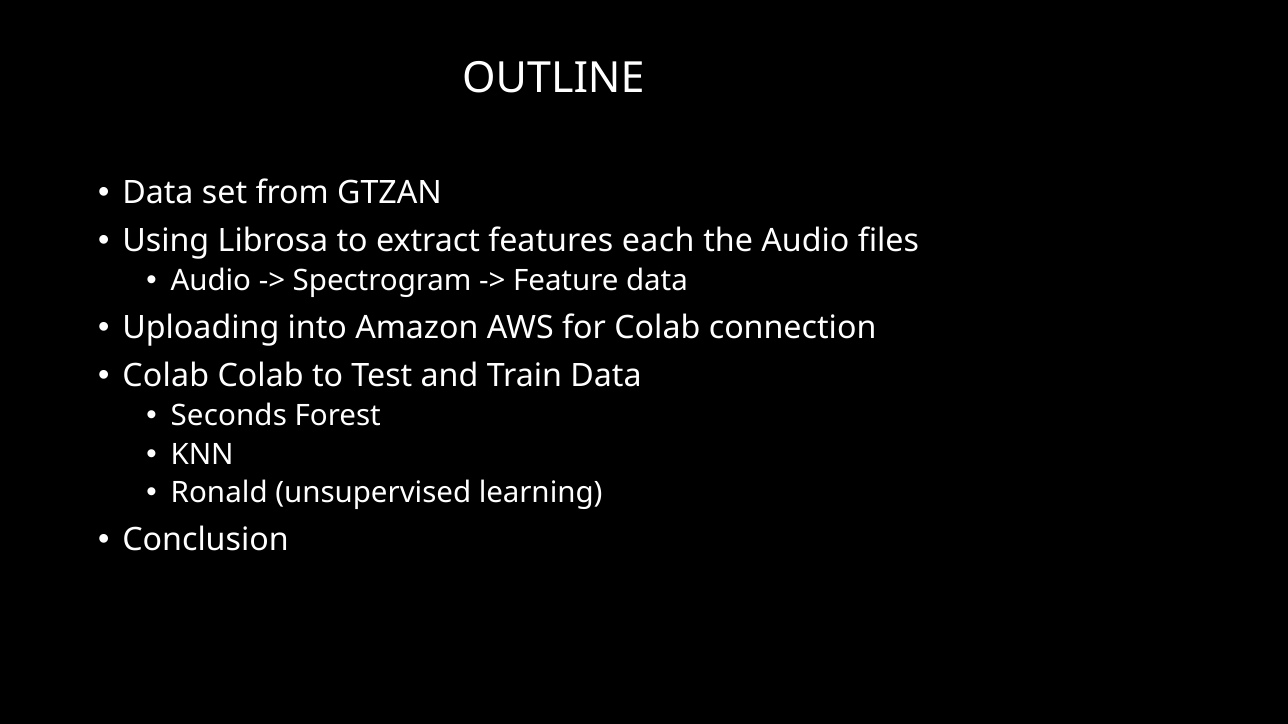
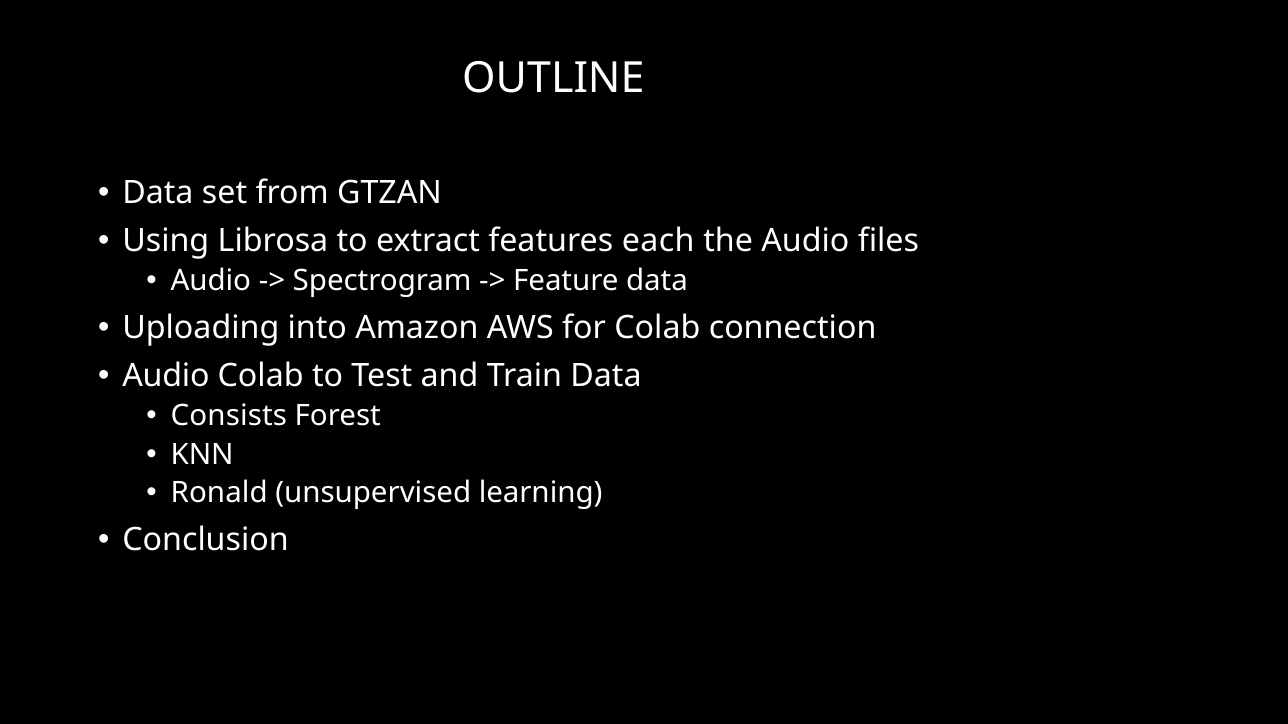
Colab: Colab -> Audio (166, 376)
Seconds: Seconds -> Consists (229, 416)
